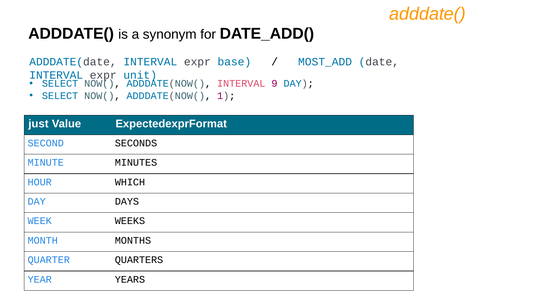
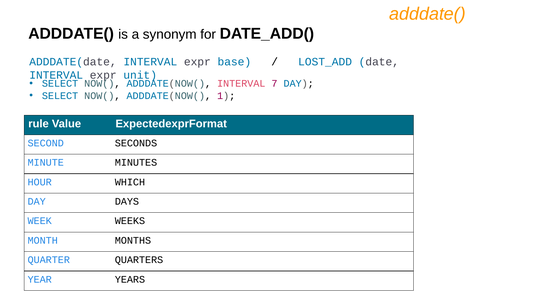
MOST_ADD: MOST_ADD -> LOST_ADD (325, 62)
9: 9 -> 7 (275, 84)
just: just -> rule (39, 124)
